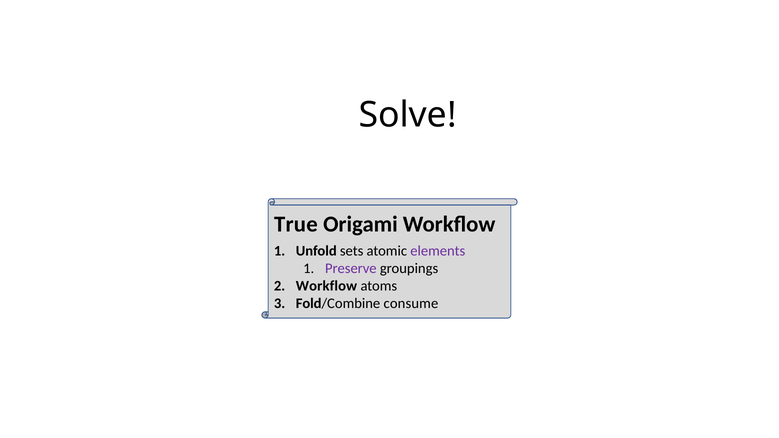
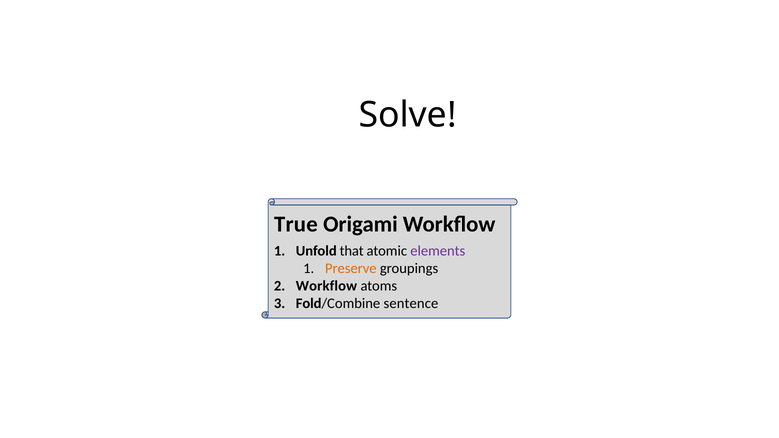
sets: sets -> that (352, 251)
Preserve colour: purple -> orange (351, 268)
consume: consume -> sentence (411, 303)
